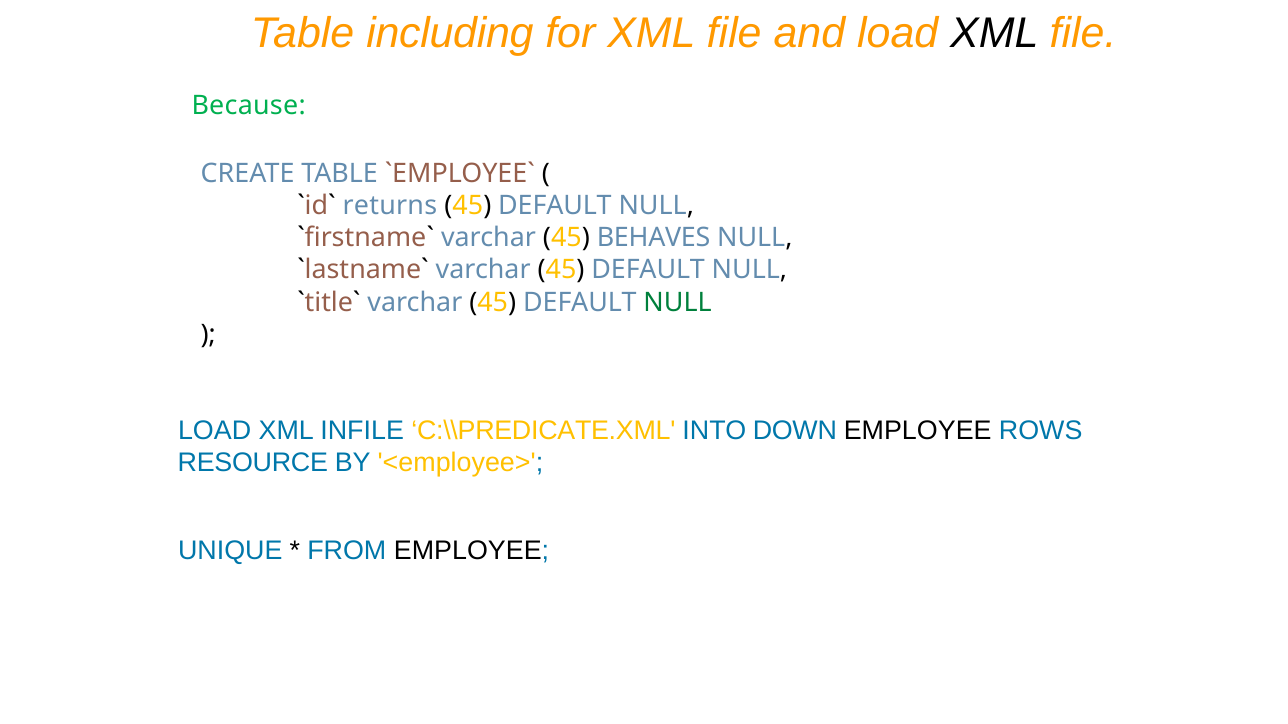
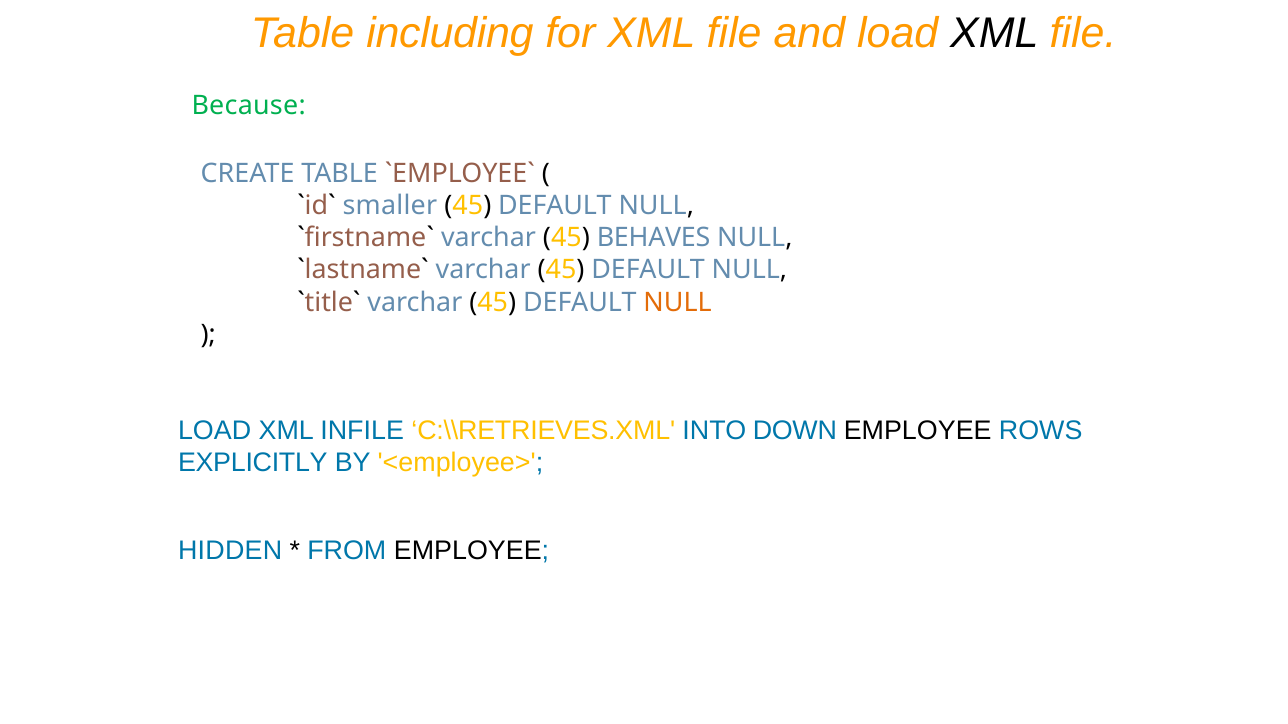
returns: returns -> smaller (390, 206)
NULL colour: green -> orange (678, 302)
C:\\PREDICATE.XML: C:\\PREDICATE.XML -> C:\\RETRIEVES.XML (543, 431)
RESOURCE: RESOURCE -> EXPLICITLY (253, 463)
UNIQUE: UNIQUE -> HIDDEN (230, 551)
